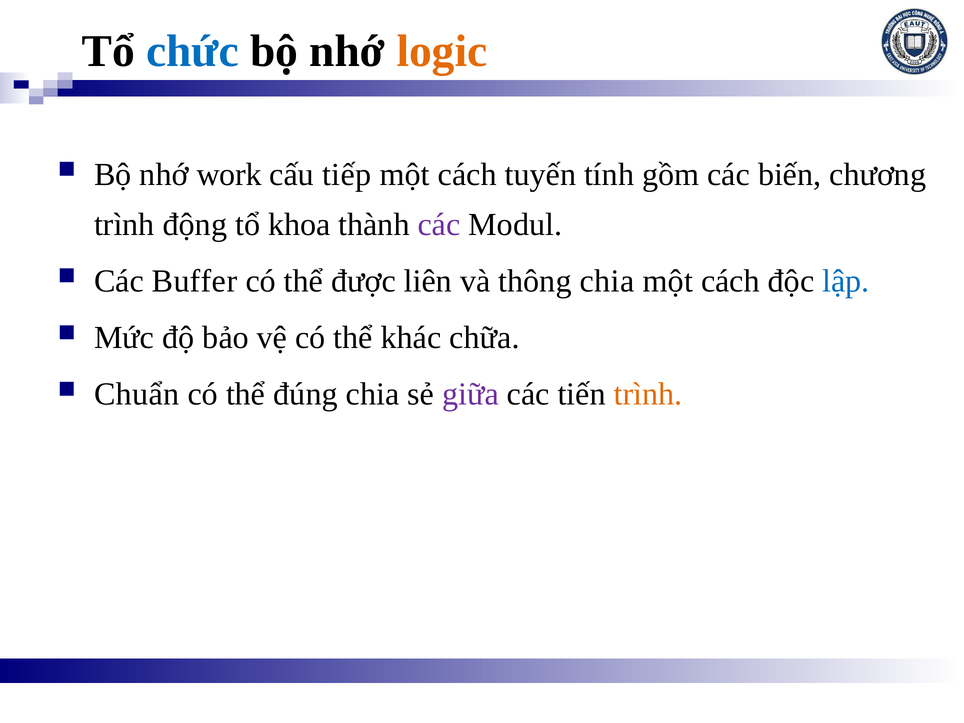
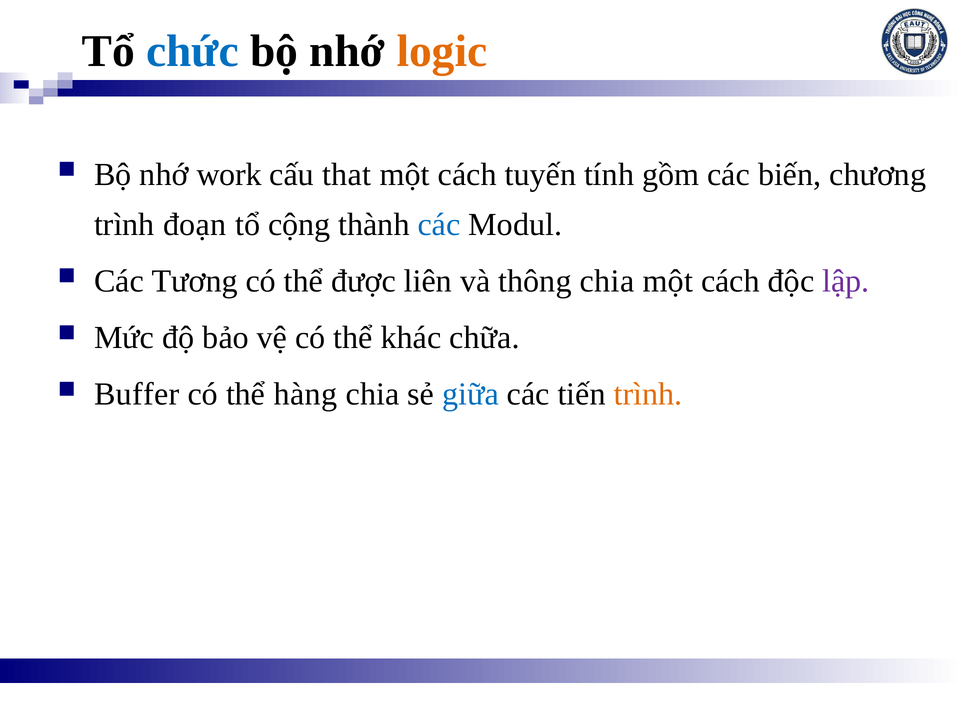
tiếp: tiếp -> that (347, 174)
động: động -> đoạn (195, 225)
khoa: khoa -> cộng (299, 225)
các colour: purple -> blue (439, 225)
Buffer: Buffer -> Tương (195, 281)
lập colour: blue -> purple (846, 281)
Chuẩn: Chuẩn -> Buffer (137, 394)
đúng: đúng -> hàng (305, 394)
giữa colour: purple -> blue (471, 394)
